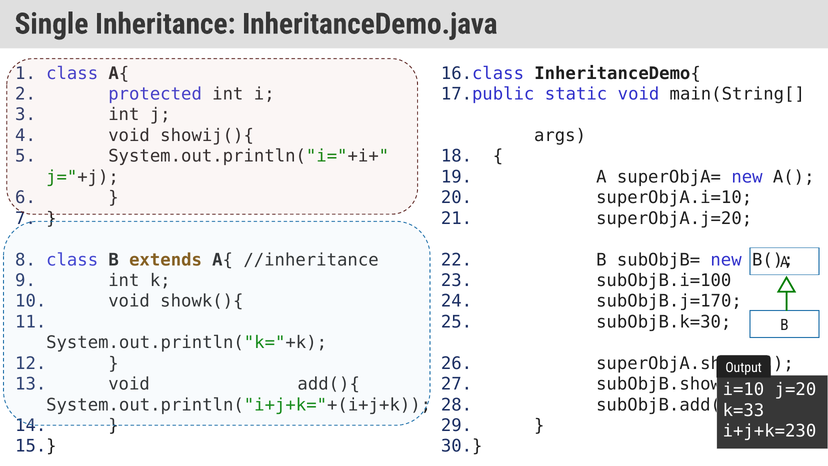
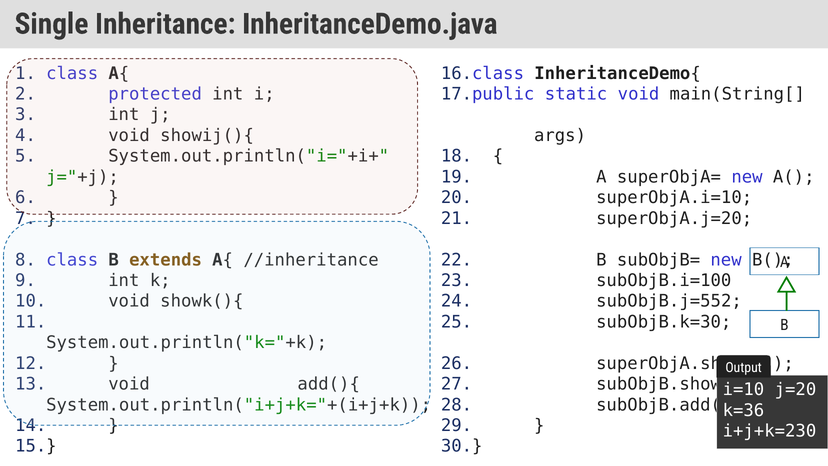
subObjB.j=170: subObjB.j=170 -> subObjB.j=552 (669, 301)
k=33: k=33 -> k=36 (743, 410)
